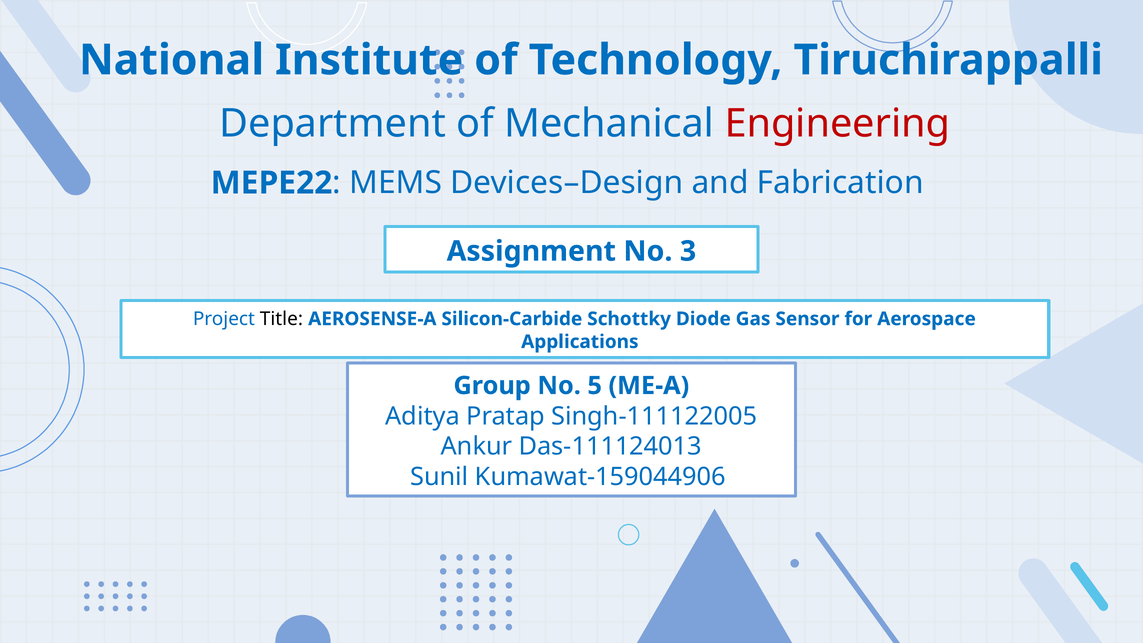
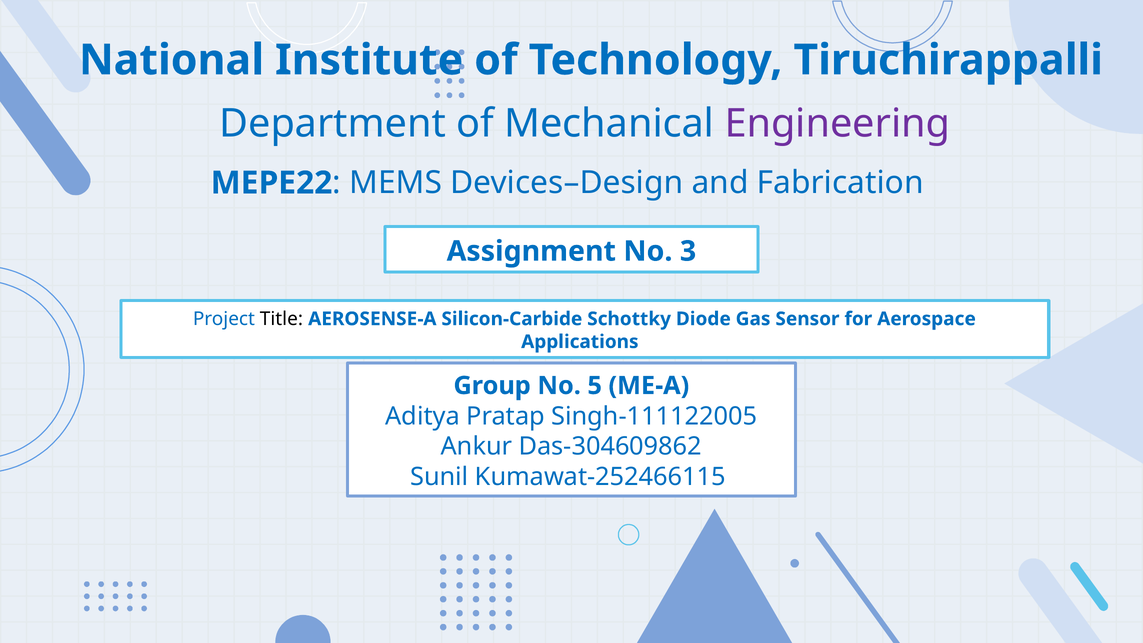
Engineering colour: red -> purple (837, 124)
Das-111124013: Das-111124013 -> Das-304609862 (610, 447)
Kumawat-159044906: Kumawat-159044906 -> Kumawat-252466115 (600, 477)
